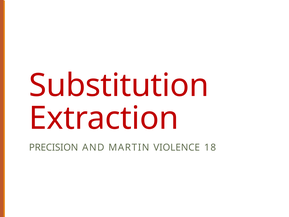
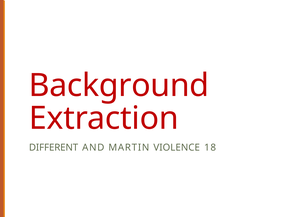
Substitution: Substitution -> Background (119, 85)
PRECISION: PRECISION -> DIFFERENT (54, 147)
